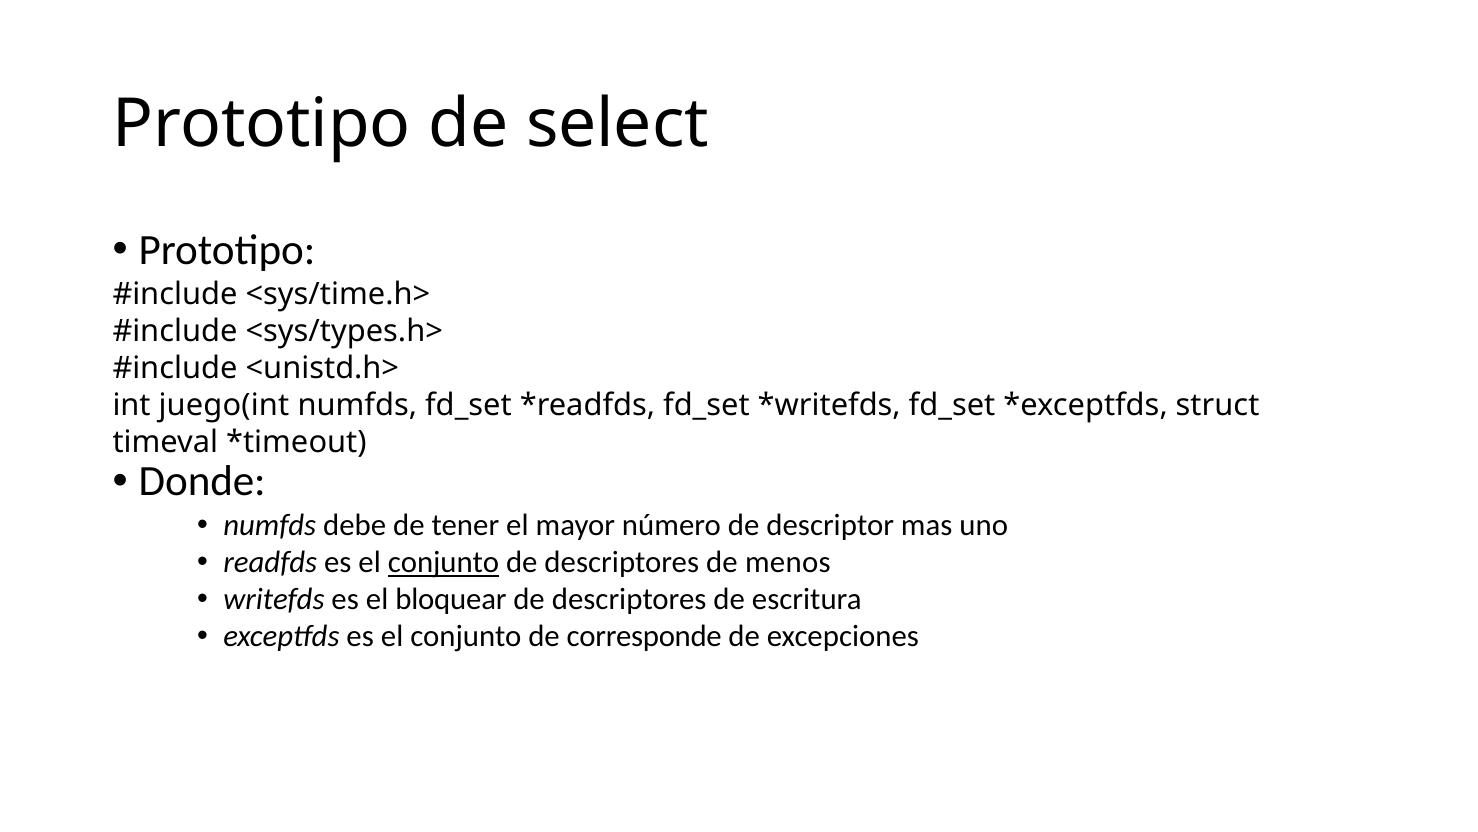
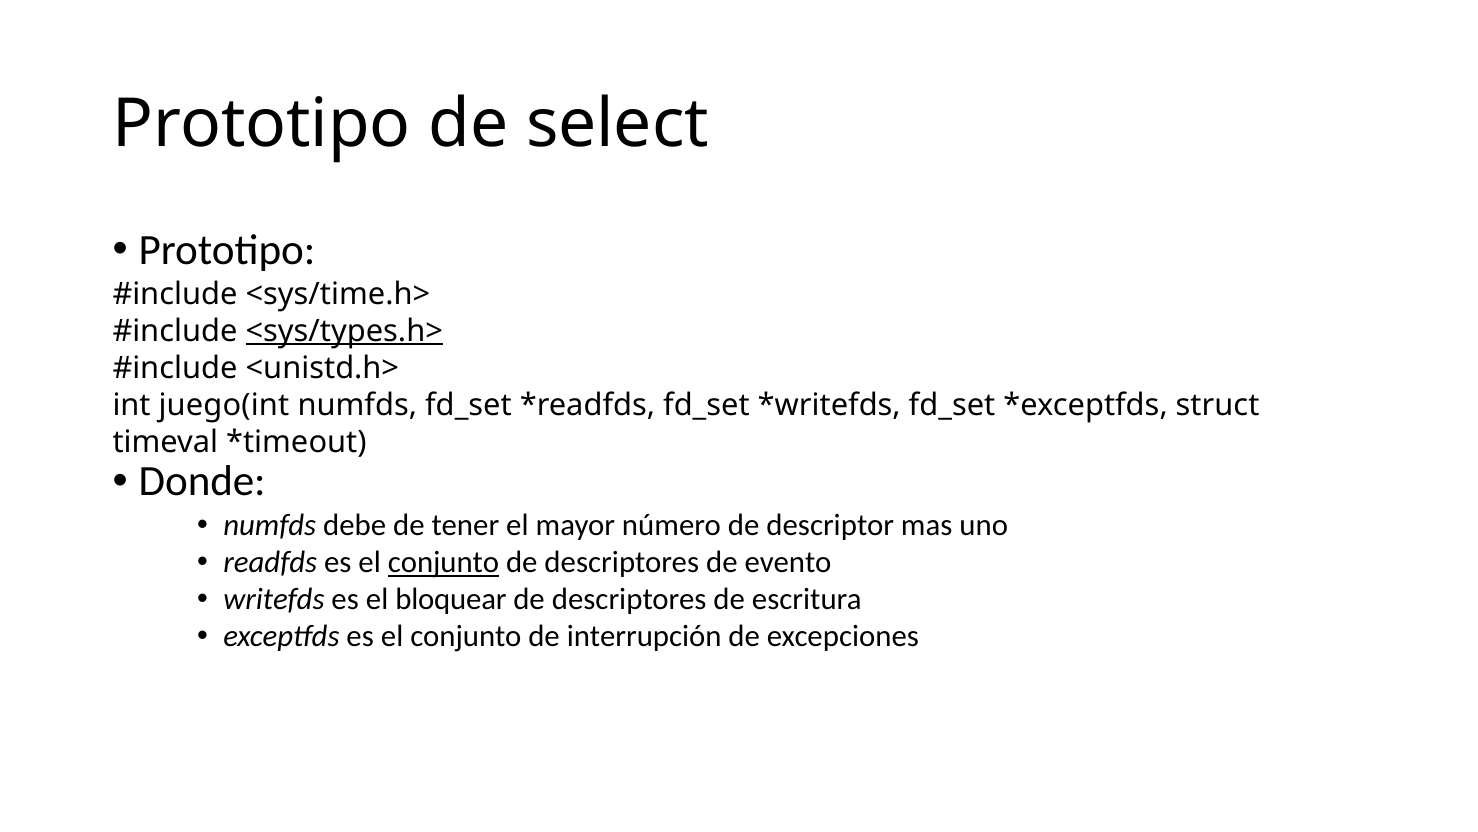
<sys/types.h> underline: none -> present (344, 331)
menos: menos -> evento (788, 562)
corresponde: corresponde -> interrupción (644, 636)
